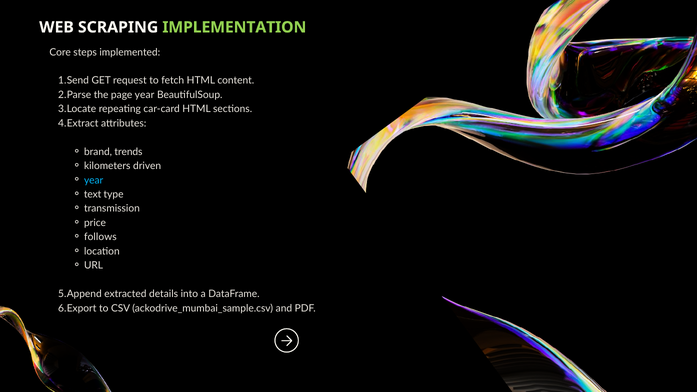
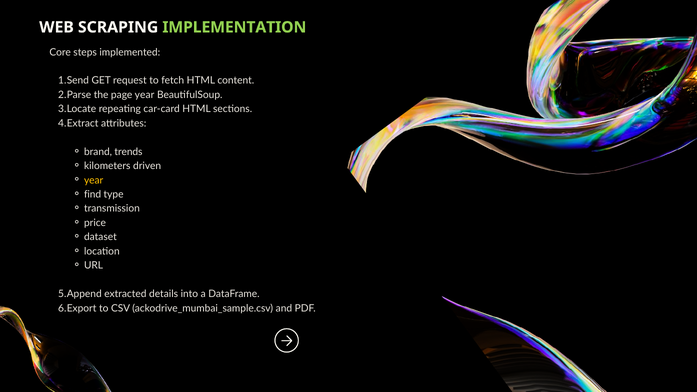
year colour: light blue -> yellow (94, 180)
text: text -> find (93, 194)
follows: follows -> dataset (100, 237)
